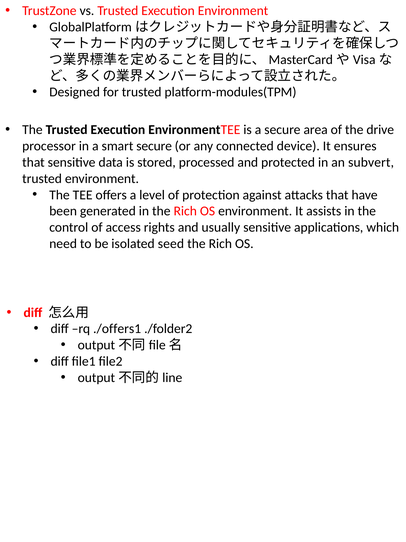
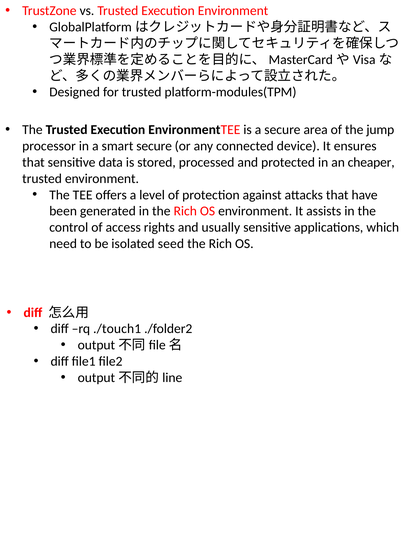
drive: drive -> jump (380, 130)
subvert: subvert -> cheaper (371, 162)
./offers1: ./offers1 -> ./touch1 (117, 328)
